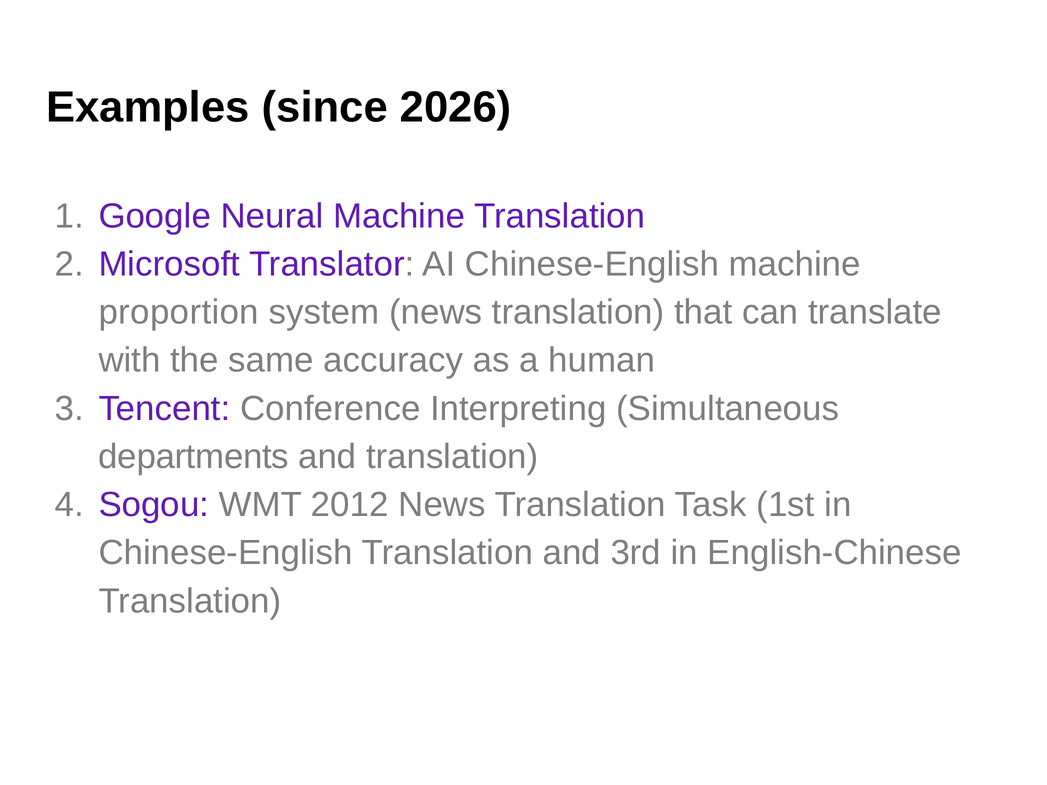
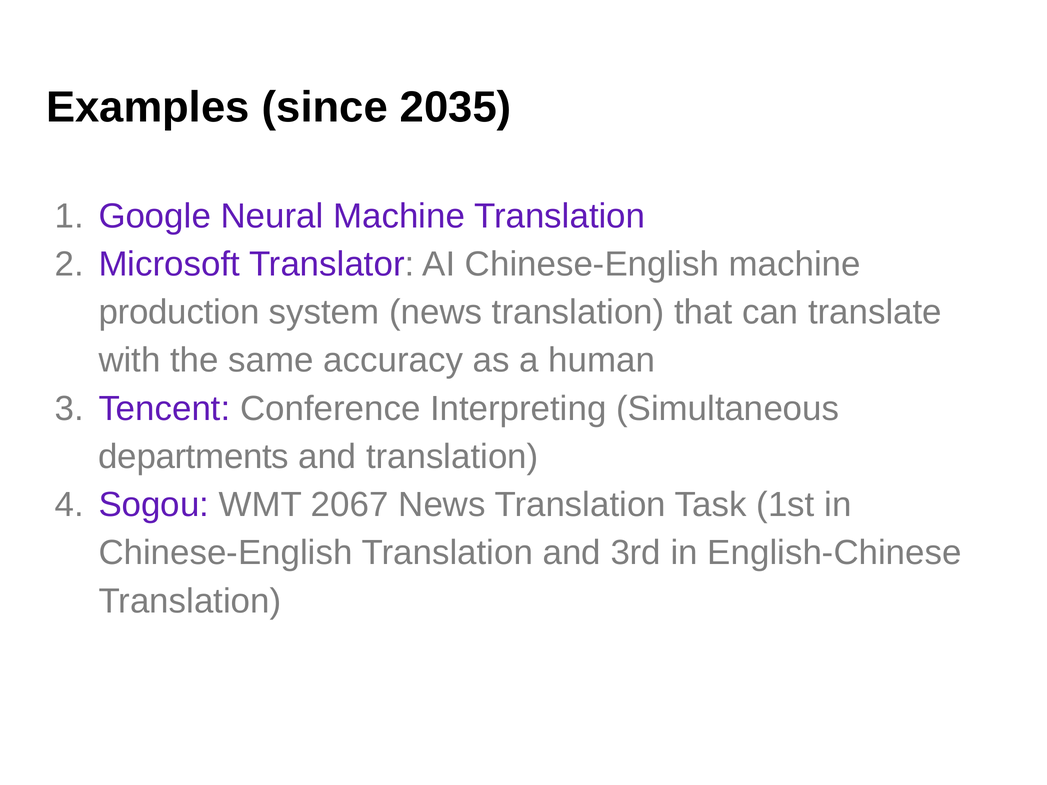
2026: 2026 -> 2035 (456, 108)
proportion: proportion -> production (179, 312)
2012: 2012 -> 2067 (350, 505)
